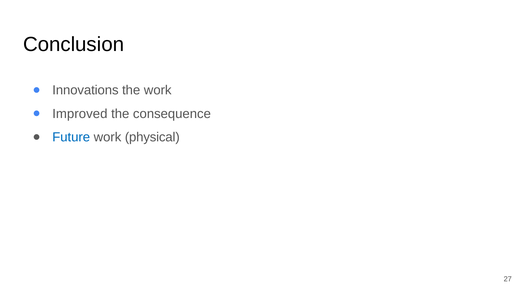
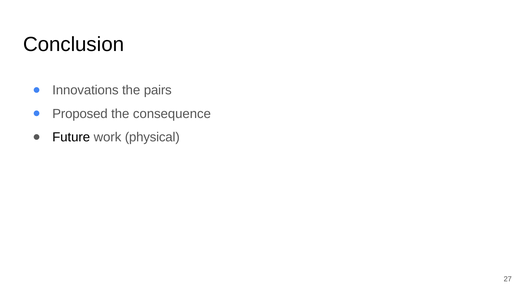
the work: work -> pairs (158, 90)
Improved: Improved -> Proposed (80, 114)
Future colour: blue -> black (71, 137)
